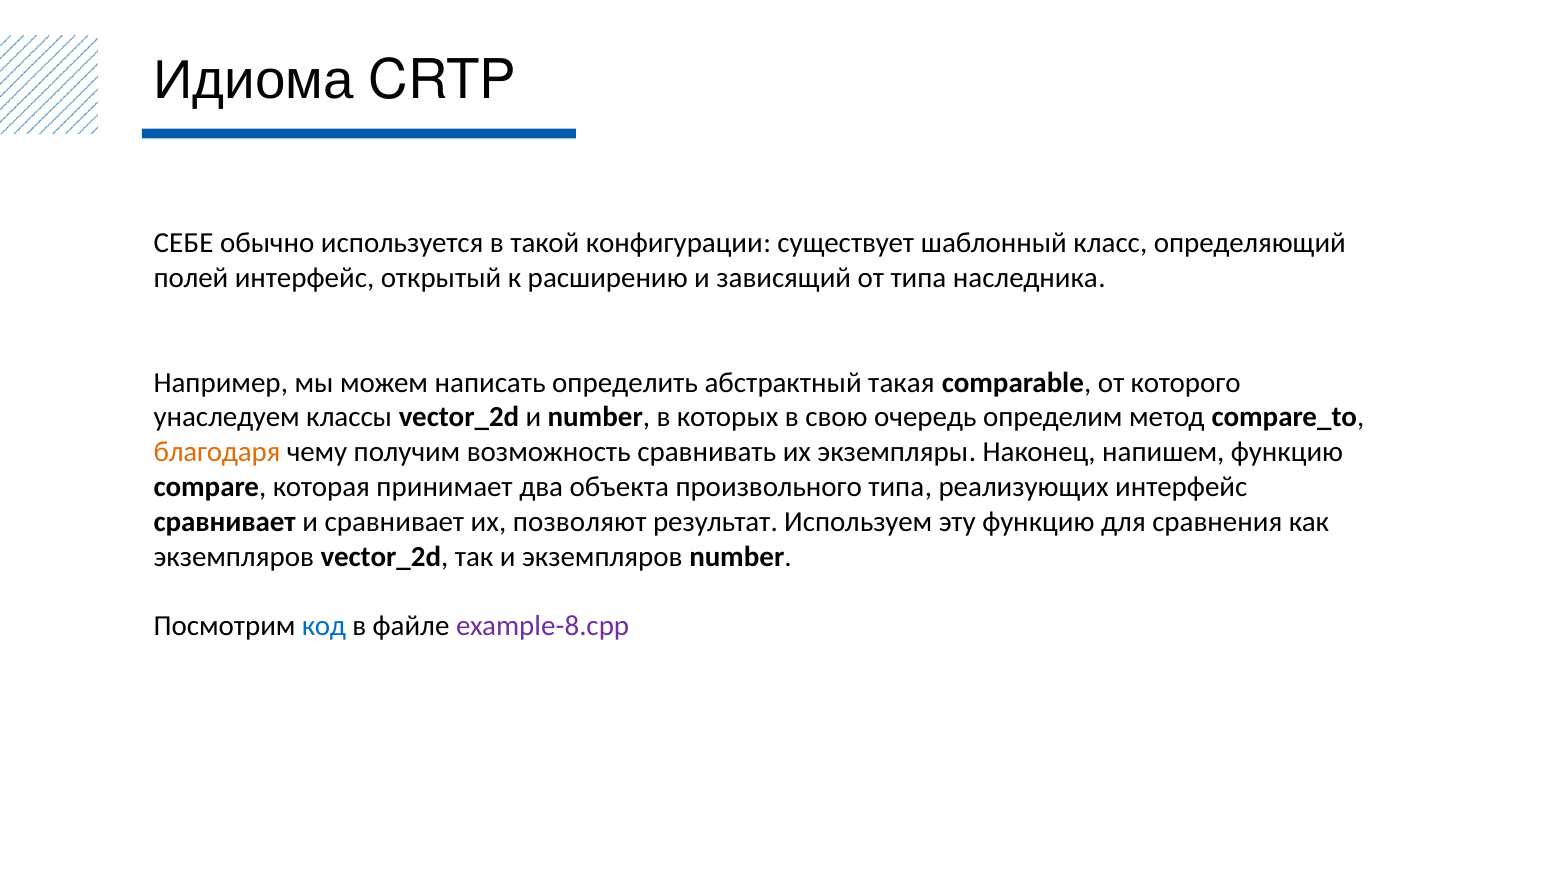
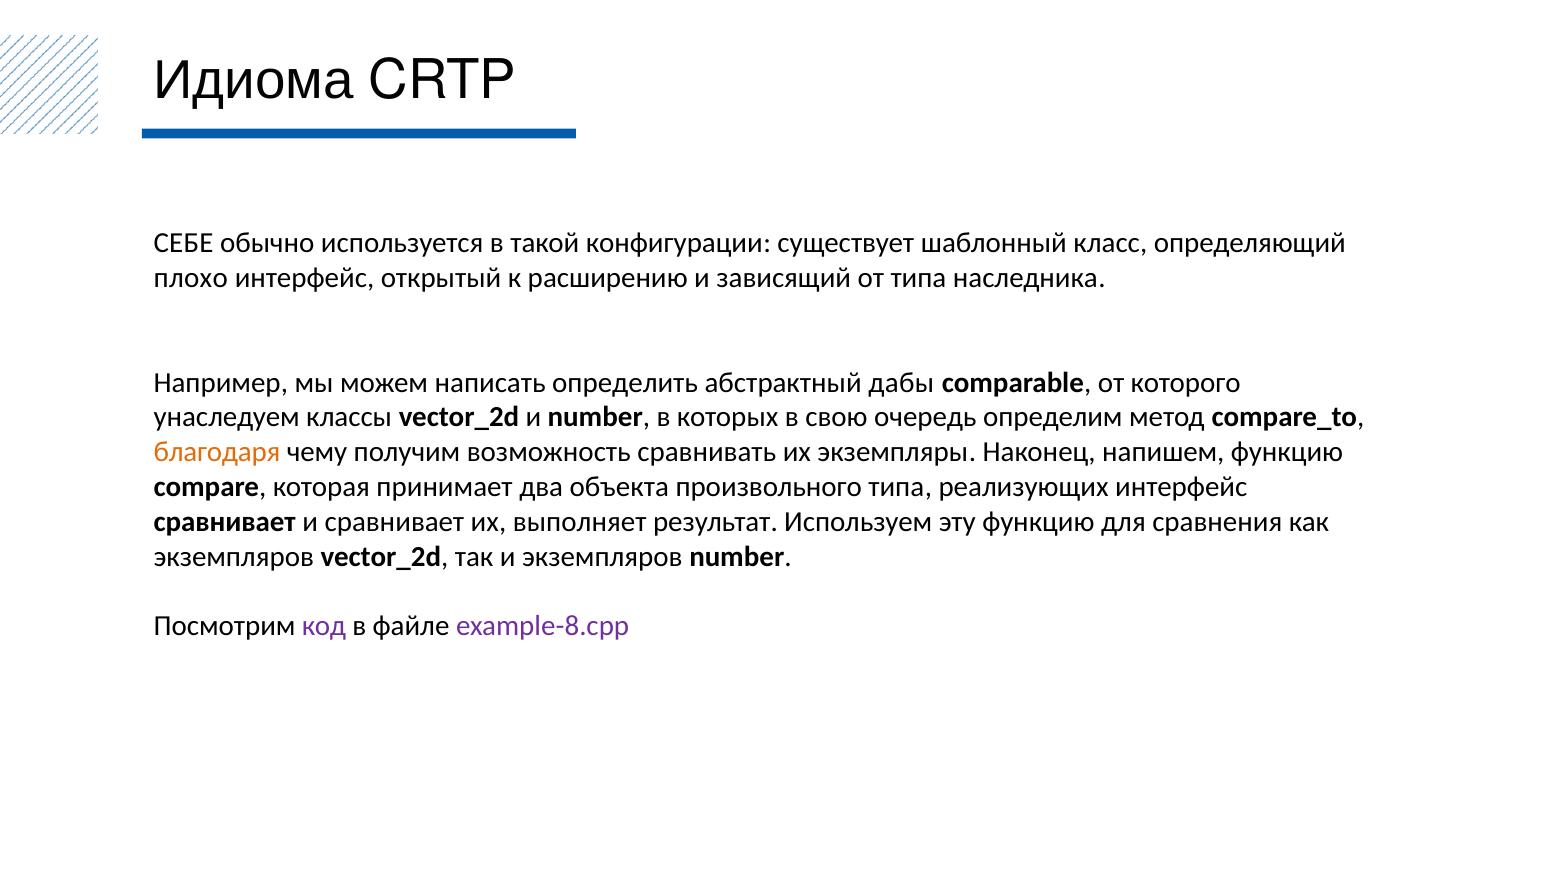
полей: полей -> плохо (191, 278)
такая: такая -> дабы (901, 383)
позволяют: позволяют -> выполняет (580, 522)
код colour: blue -> purple (324, 626)
